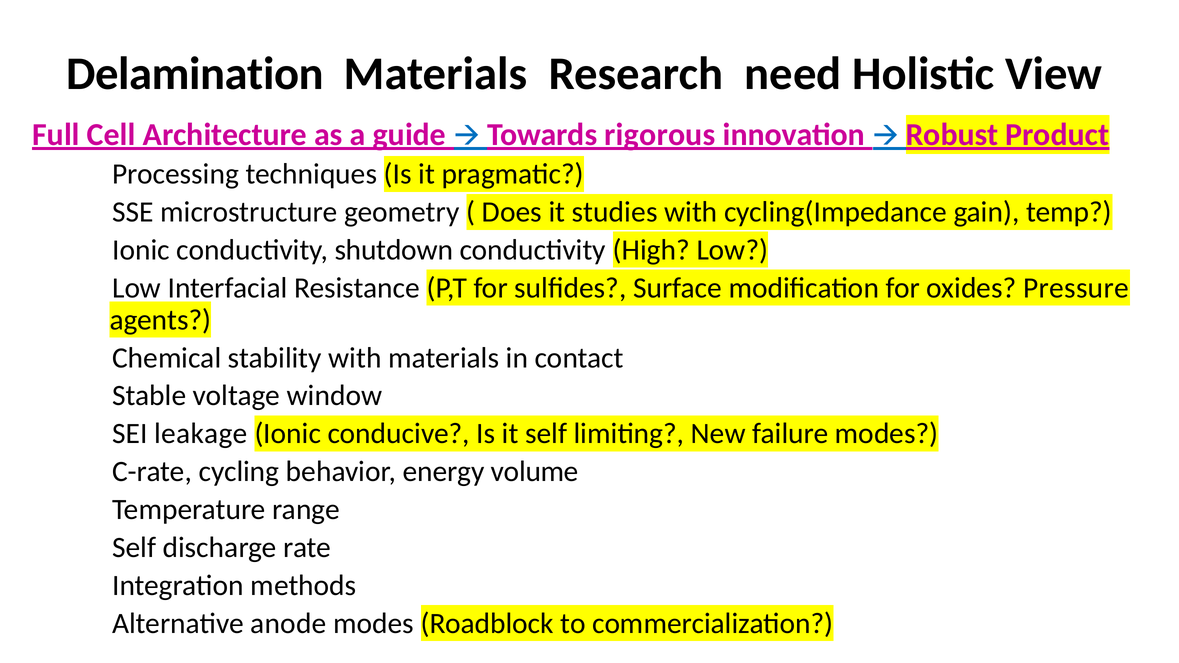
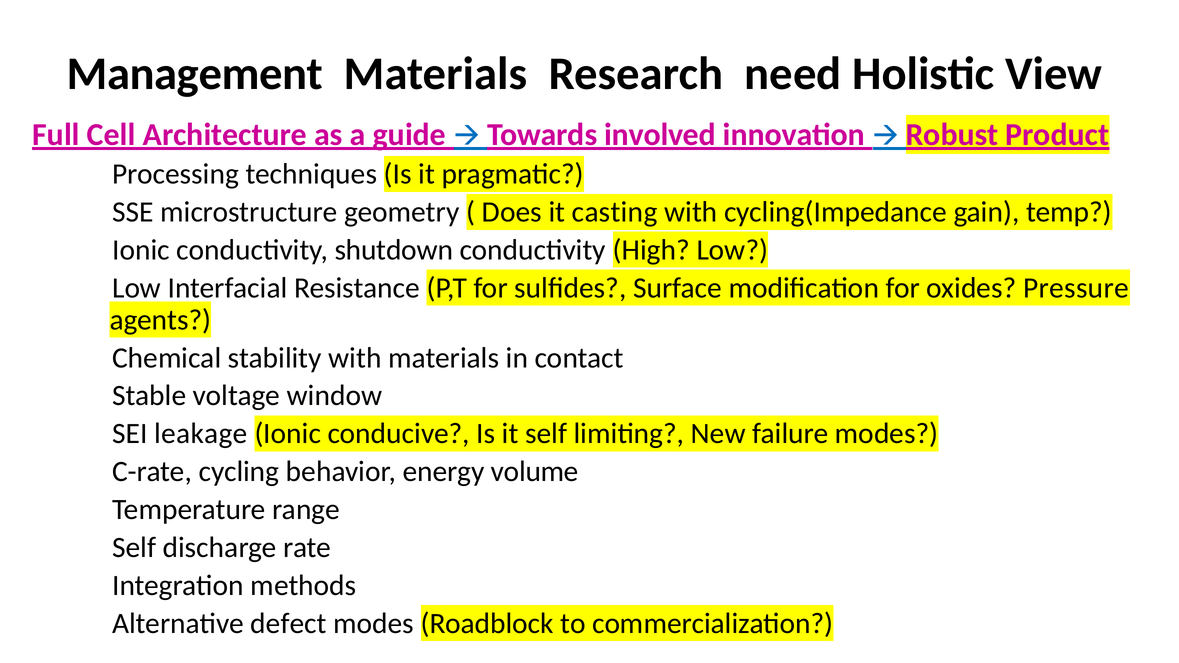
Delamination: Delamination -> Management (195, 74)
rigorous: rigorous -> involved (660, 135)
studies: studies -> casting (615, 212)
anode: anode -> defect (289, 624)
